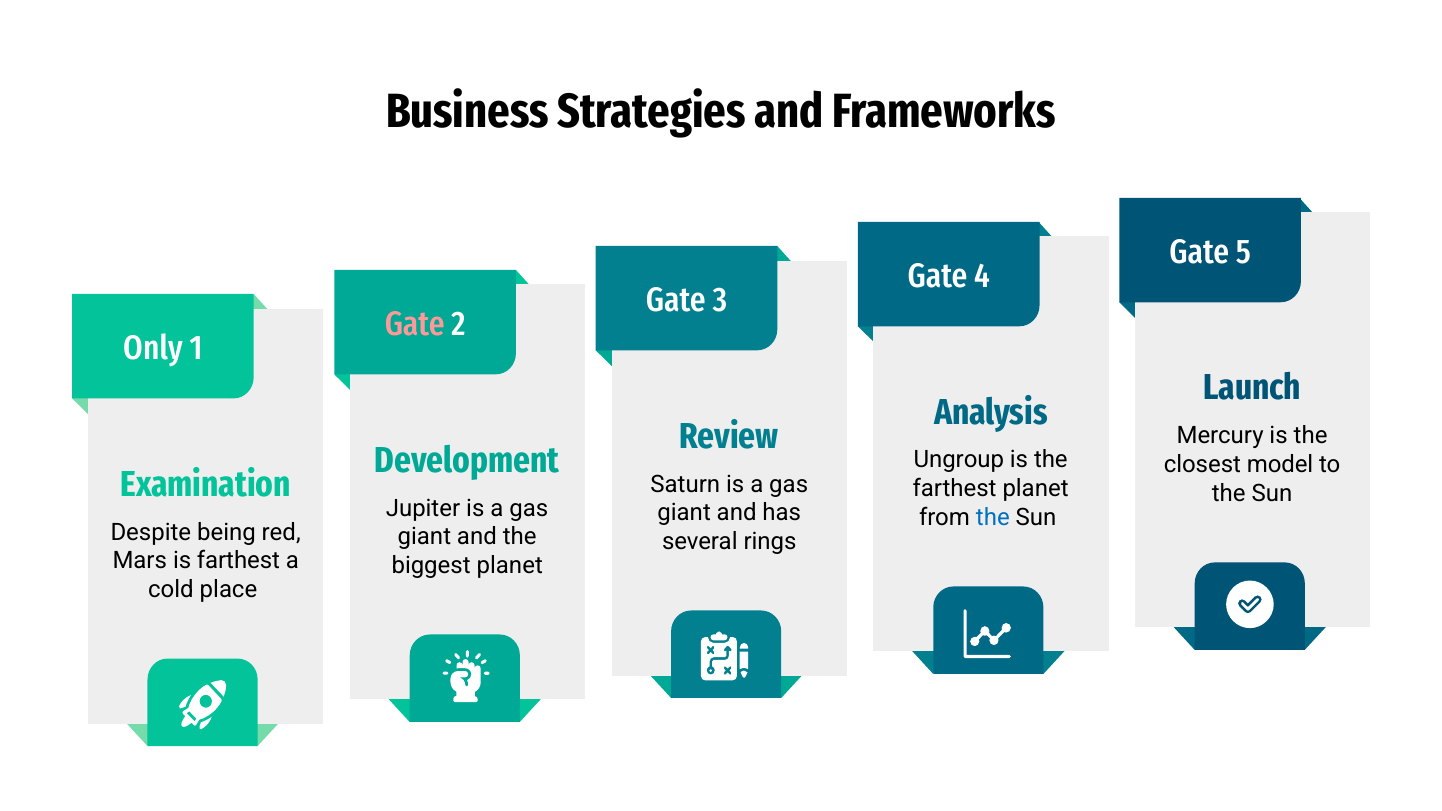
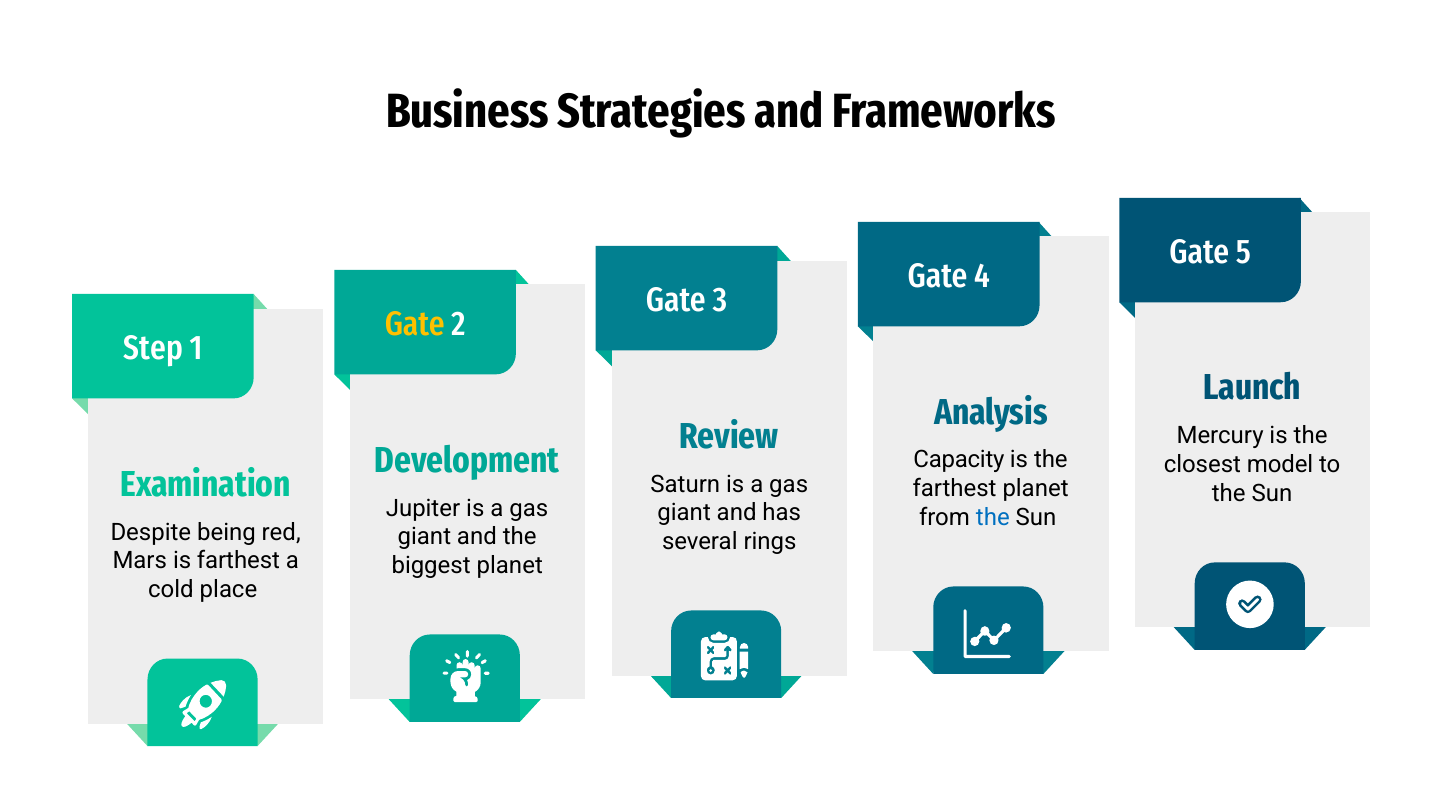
Gate colour: pink -> yellow (415, 325)
Only: Only -> Step (153, 349)
Ungroup: Ungroup -> Capacity (959, 460)
